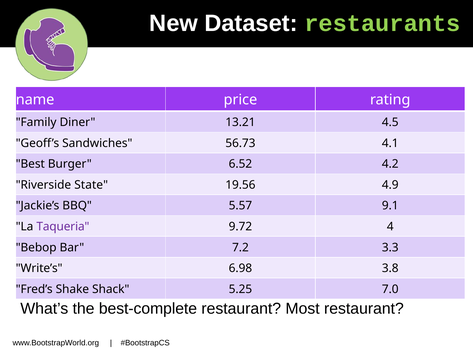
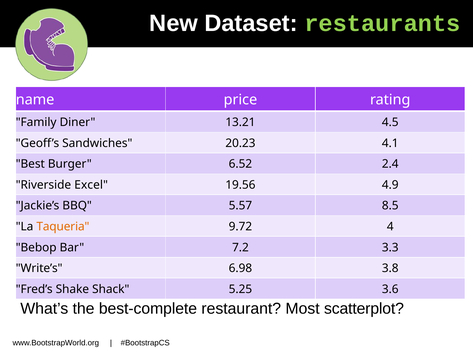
56.73: 56.73 -> 20.23 (240, 143)
4.2: 4.2 -> 2.4 (390, 164)
State: State -> Excel (91, 185)
9.1: 9.1 -> 8.5 (390, 206)
Taqueria colour: purple -> orange (63, 226)
7.0: 7.0 -> 3.6 (390, 289)
Most restaurant: restaurant -> scatterplot (364, 308)
